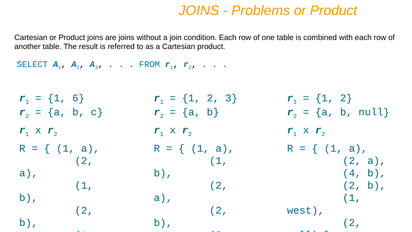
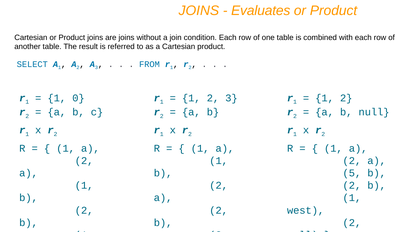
Problems: Problems -> Evaluates (261, 11)
6: 6 -> 0 (78, 98)
4: 4 -> 5 (352, 173)
